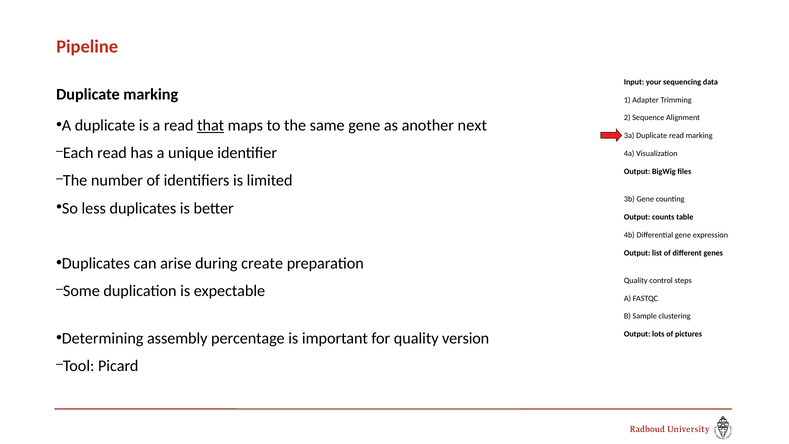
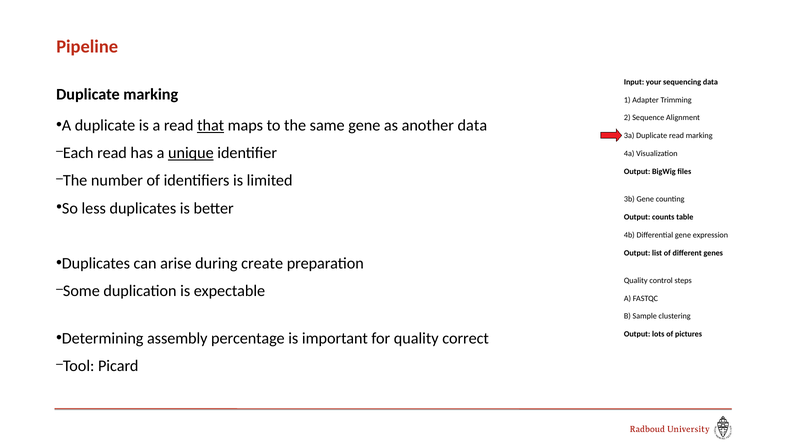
another next: next -> data (472, 125)
unique underline: none -> present (191, 153)
version: version -> correct (466, 338)
